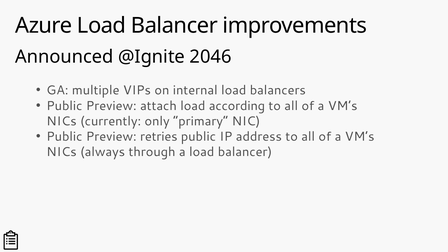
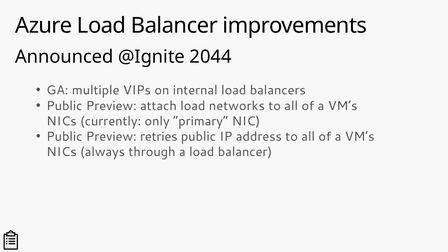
2046: 2046 -> 2044 (211, 57)
according: according -> networks (237, 106)
